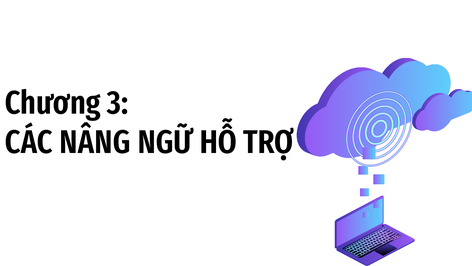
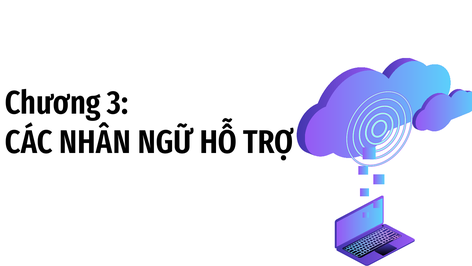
NÂNG: NÂNG -> NHÂN (95, 142)
